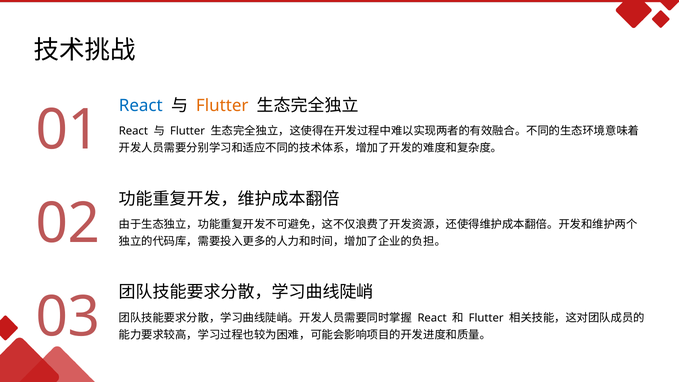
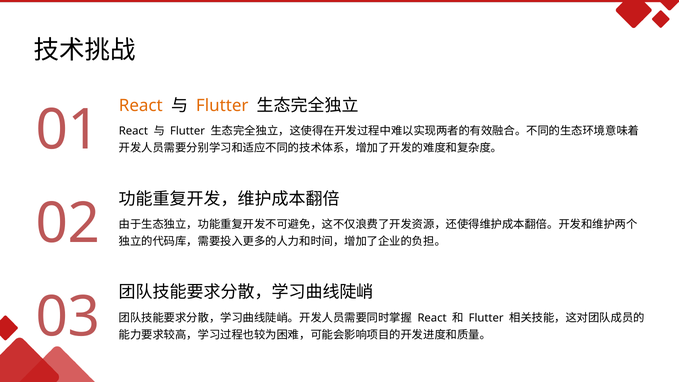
React colour: blue -> orange (141, 106)
